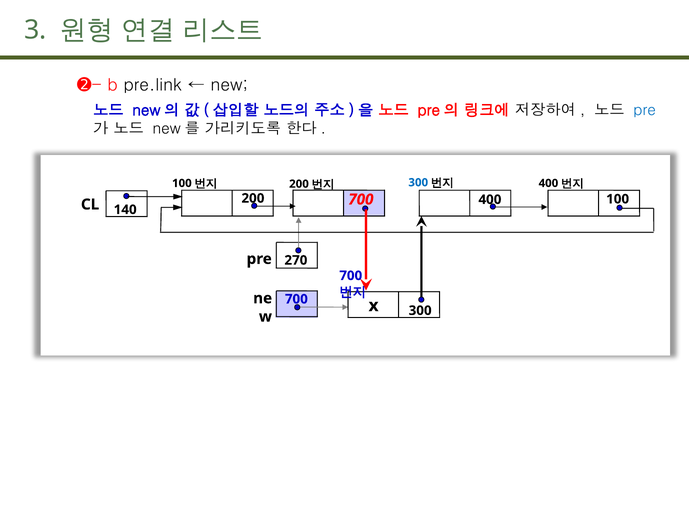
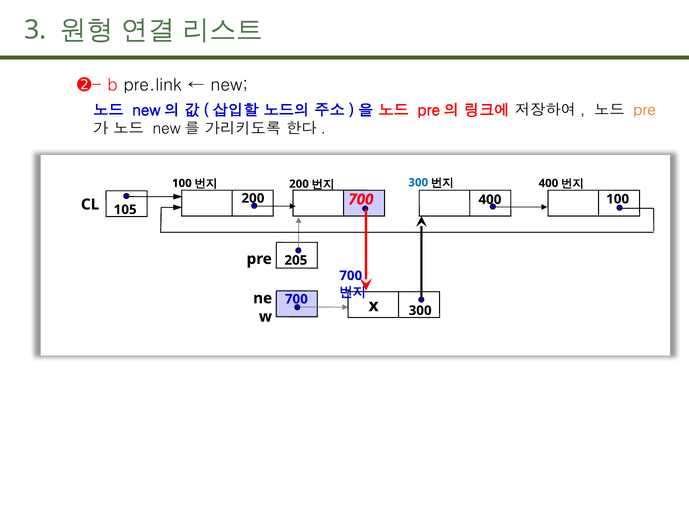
pre colour: blue -> orange (645, 111)
140: 140 -> 105 (125, 210)
270: 270 -> 205 (296, 261)
